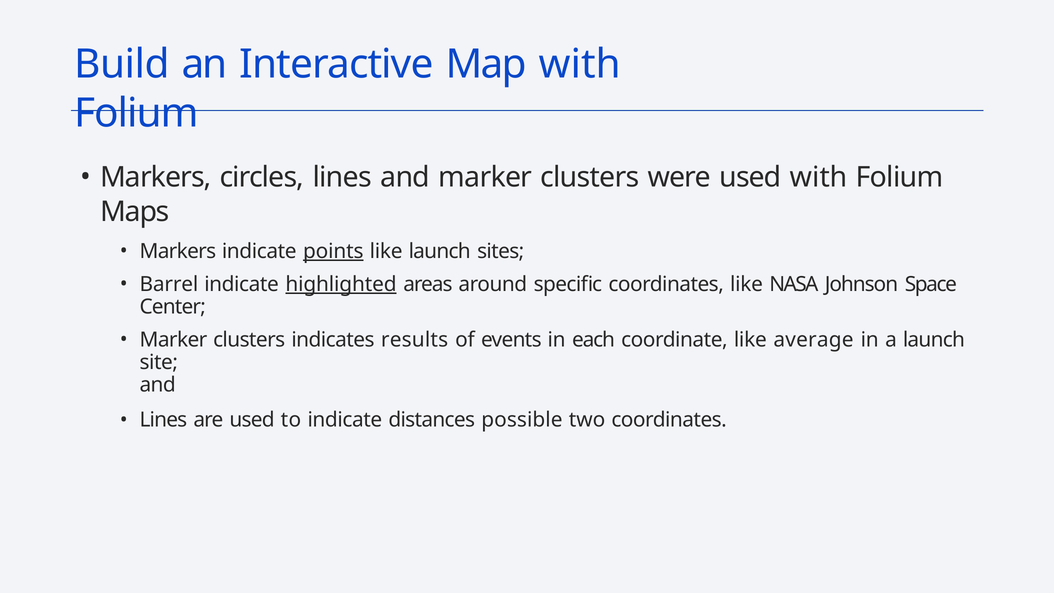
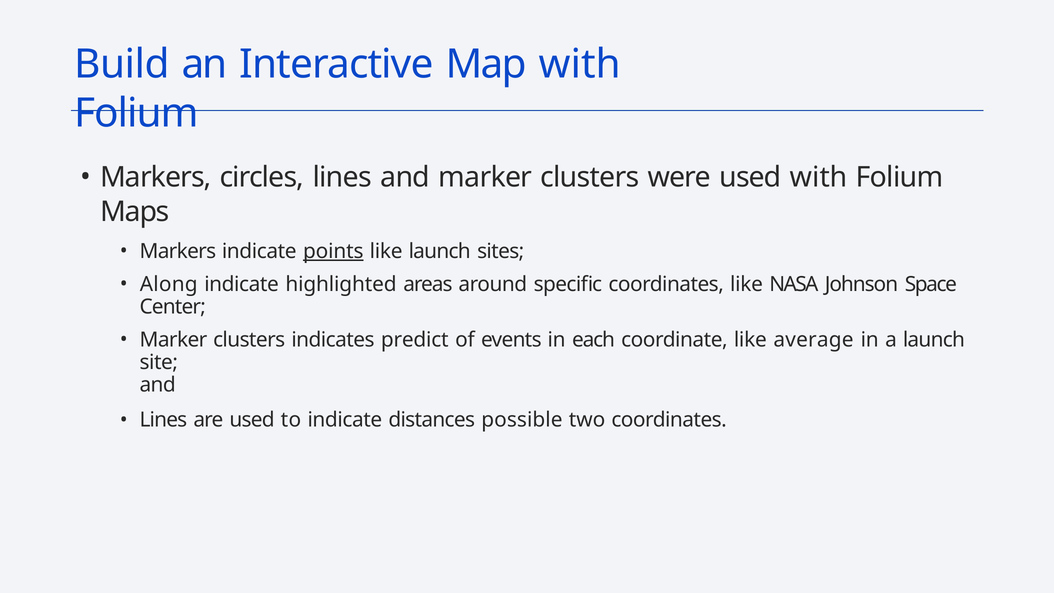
Barrel: Barrel -> Along (169, 284)
highlighted underline: present -> none (341, 284)
results: results -> predict (415, 340)
